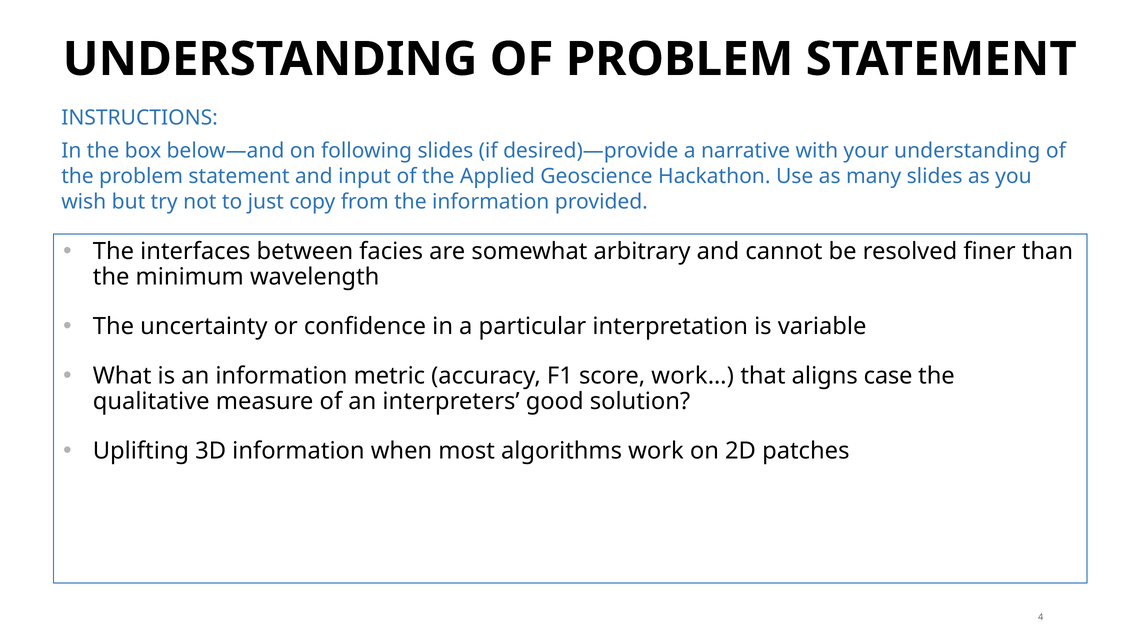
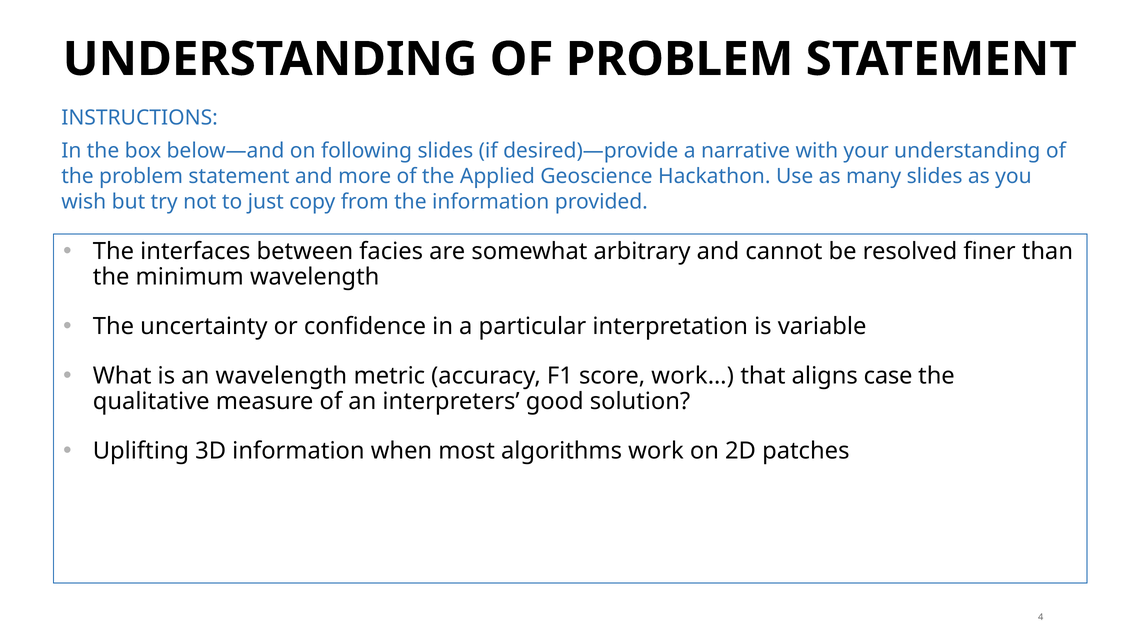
input: input -> more (365, 176)
an information: information -> wavelength (281, 376)
